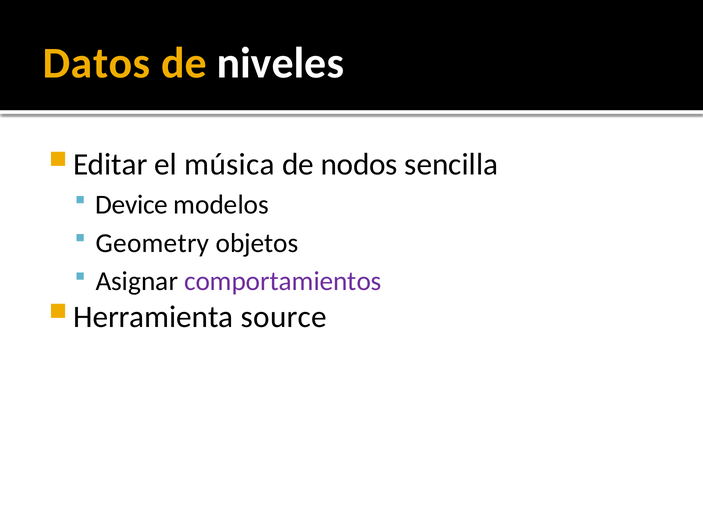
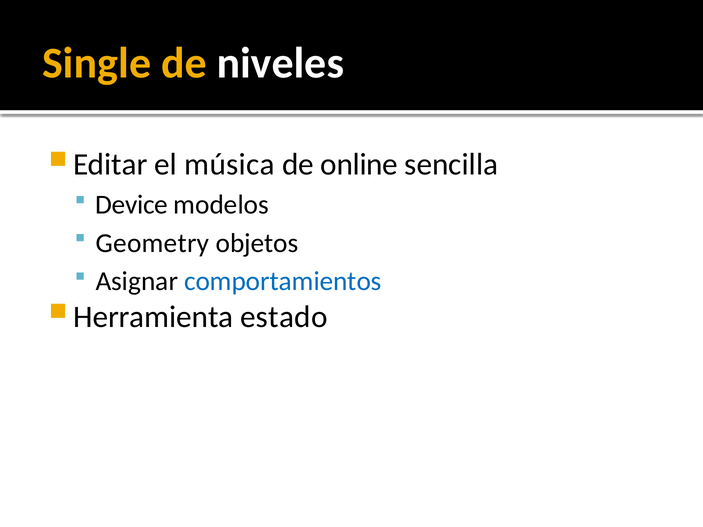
Datos: Datos -> Single (97, 63)
nodos: nodos -> online (359, 164)
comportamientos colour: purple -> blue (283, 281)
source: source -> estado (284, 317)
